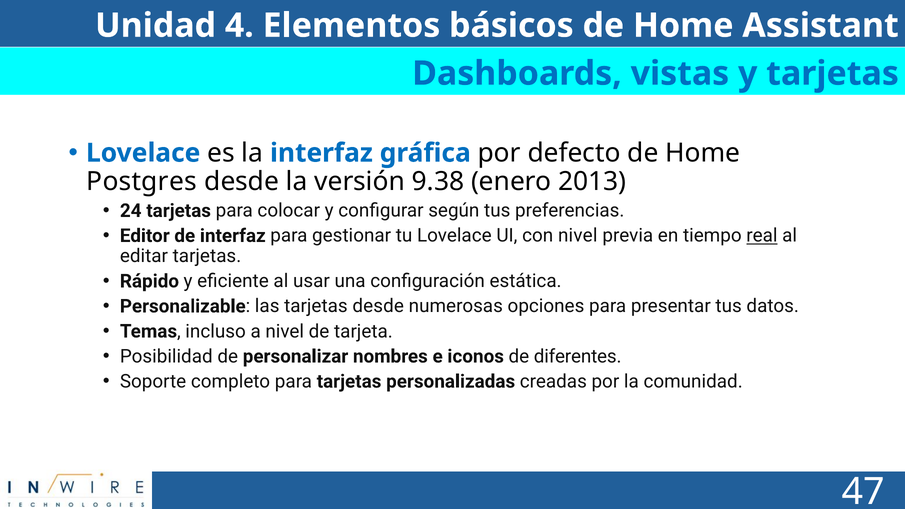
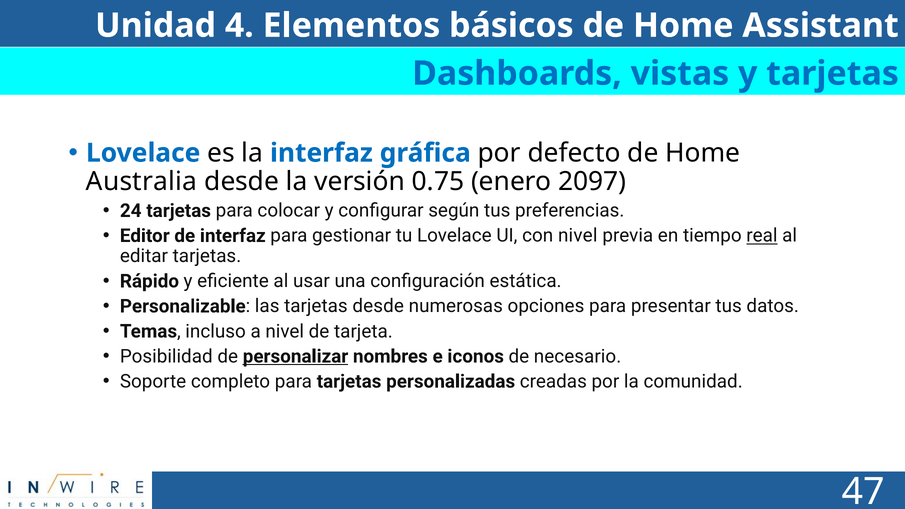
Postgres: Postgres -> Australia (142, 182)
9.38: 9.38 -> 0.75 (438, 182)
2013: 2013 -> 2097 (592, 182)
personalizar underline: none -> present (295, 356)
diferentes: diferentes -> necesario (578, 356)
